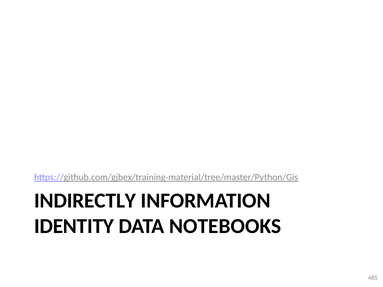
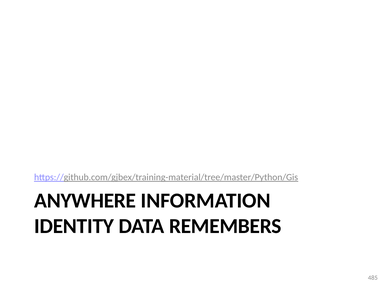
INDIRECTLY: INDIRECTLY -> ANYWHERE (85, 201)
NOTEBOOKS: NOTEBOOKS -> REMEMBERS (225, 226)
